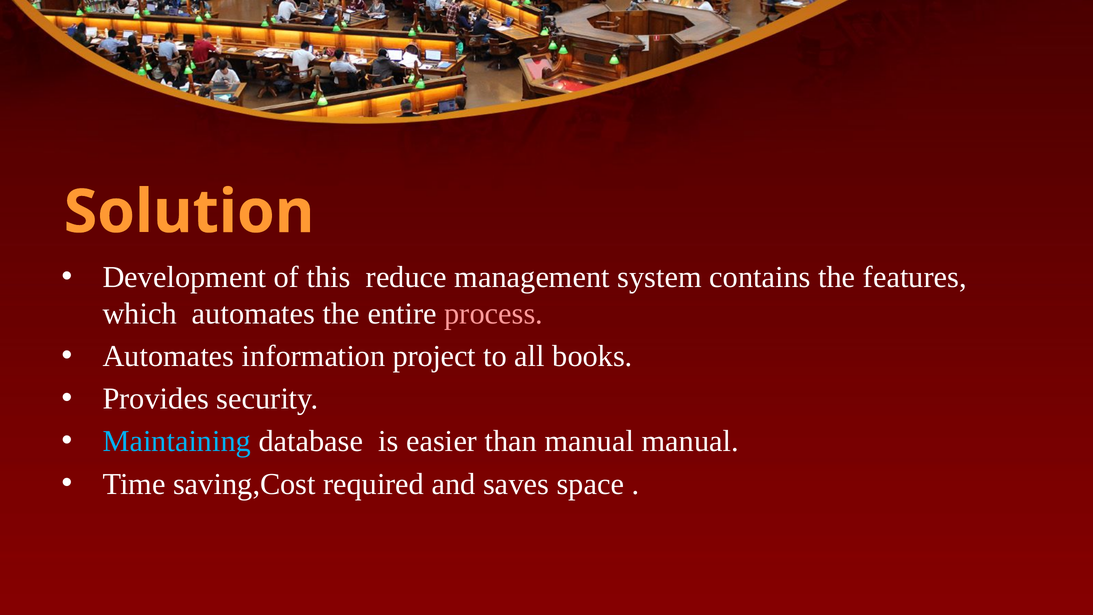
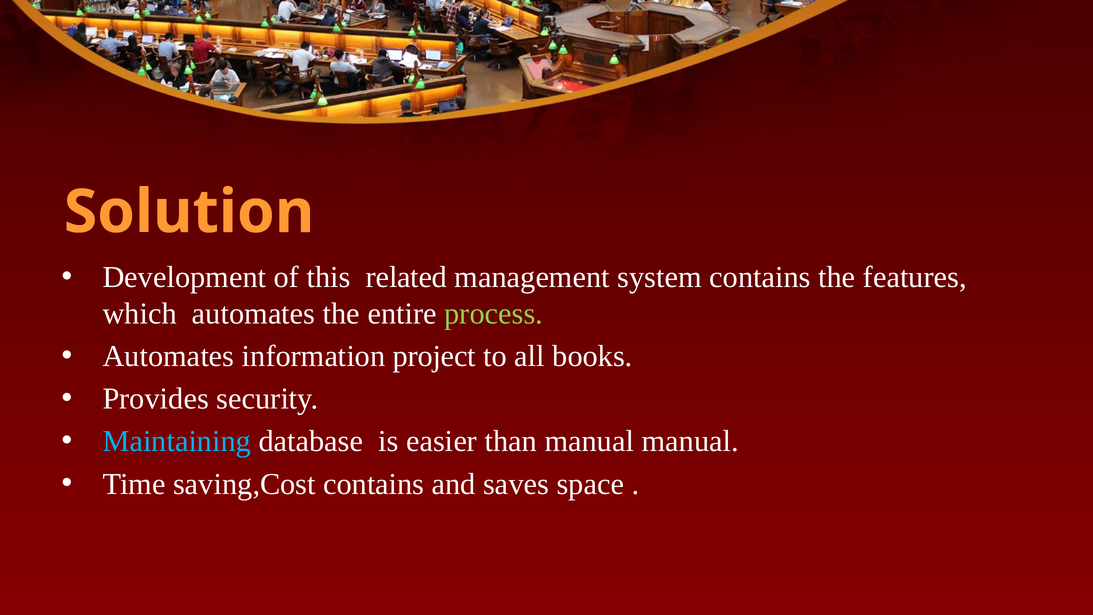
reduce: reduce -> related (406, 277)
process colour: pink -> light green (494, 314)
saving,Cost required: required -> contains (374, 484)
